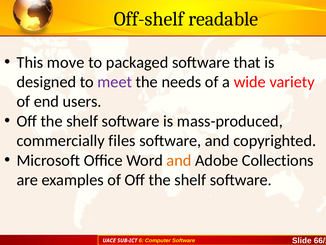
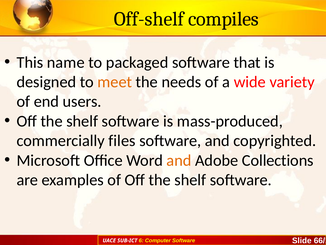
readable: readable -> compiles (223, 19)
move: move -> name (66, 62)
meet colour: purple -> orange (115, 82)
